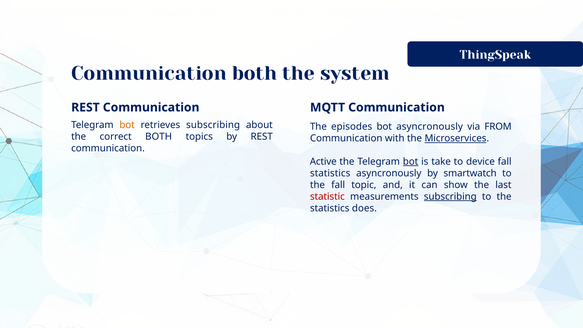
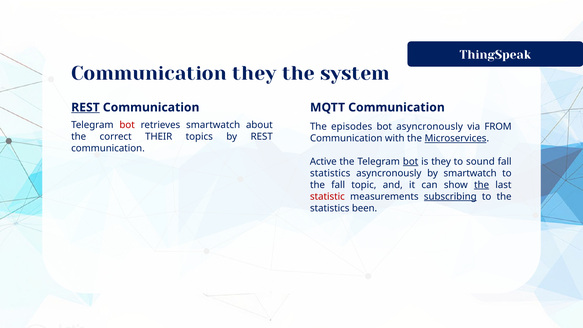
Communication both: both -> they (254, 73)
REST underline: none -> present (85, 107)
bot colour: orange -> red (127, 125)
retrieves subscribing: subscribing -> smartwatch (213, 125)
correct BOTH: BOTH -> THEIR (159, 137)
is take: take -> they (441, 162)
device: device -> sound (480, 162)
the underline: none -> present (482, 185)
does: does -> been (365, 208)
